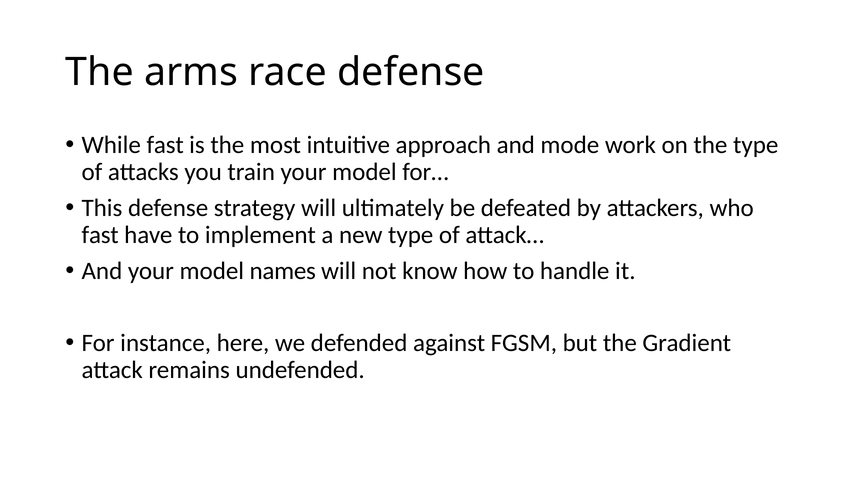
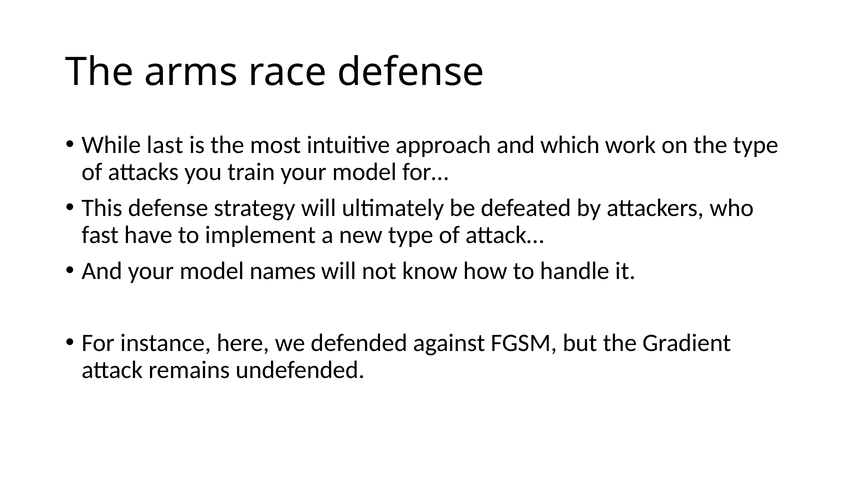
While fast: fast -> last (165, 145)
mode: mode -> which (570, 145)
